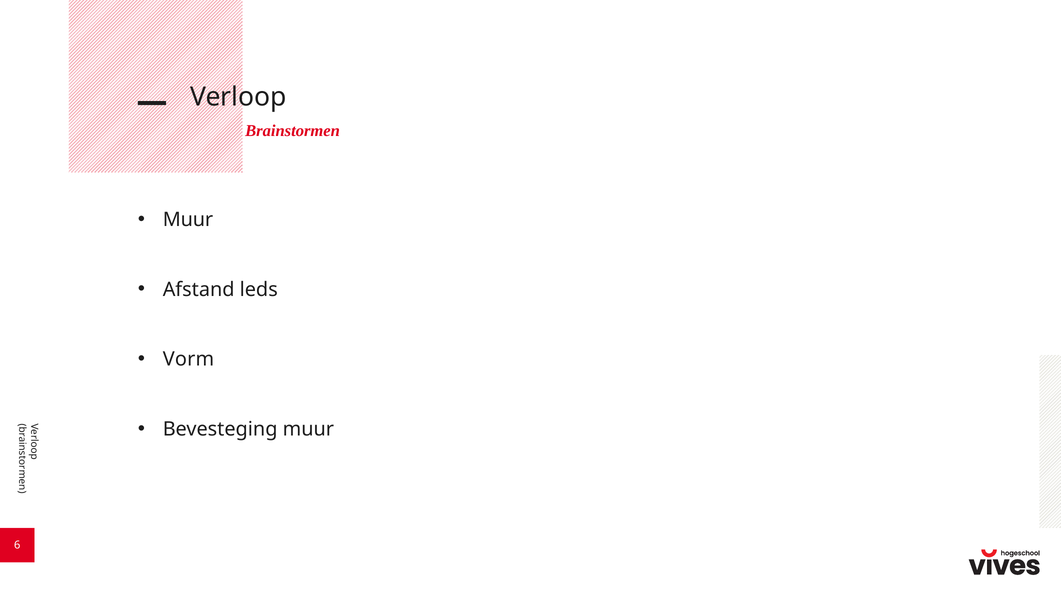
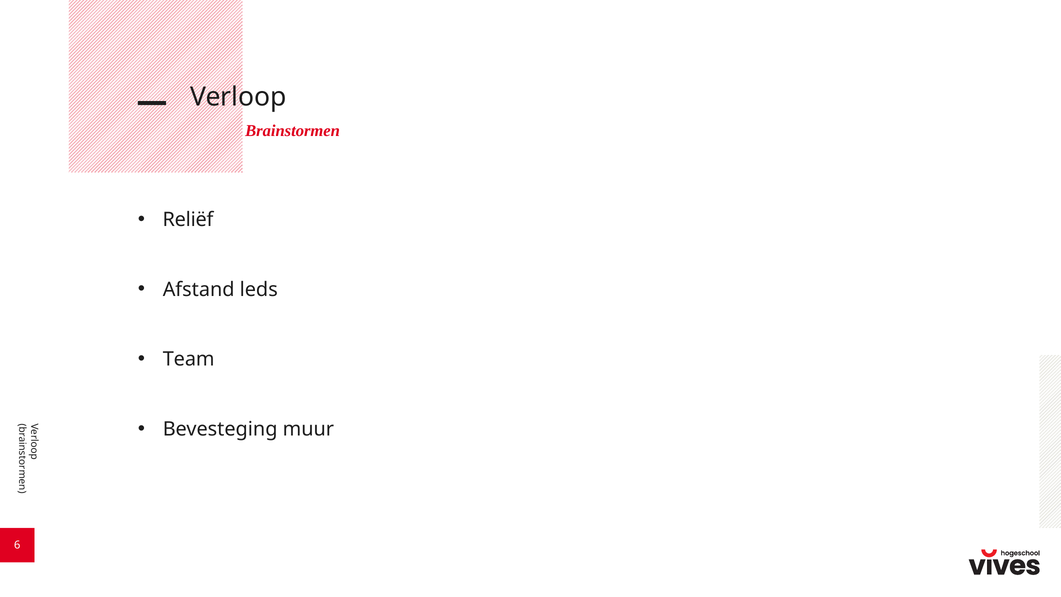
Muur: Muur -> Reliëf (188, 220)
Vorm: Vorm -> Team (189, 359)
